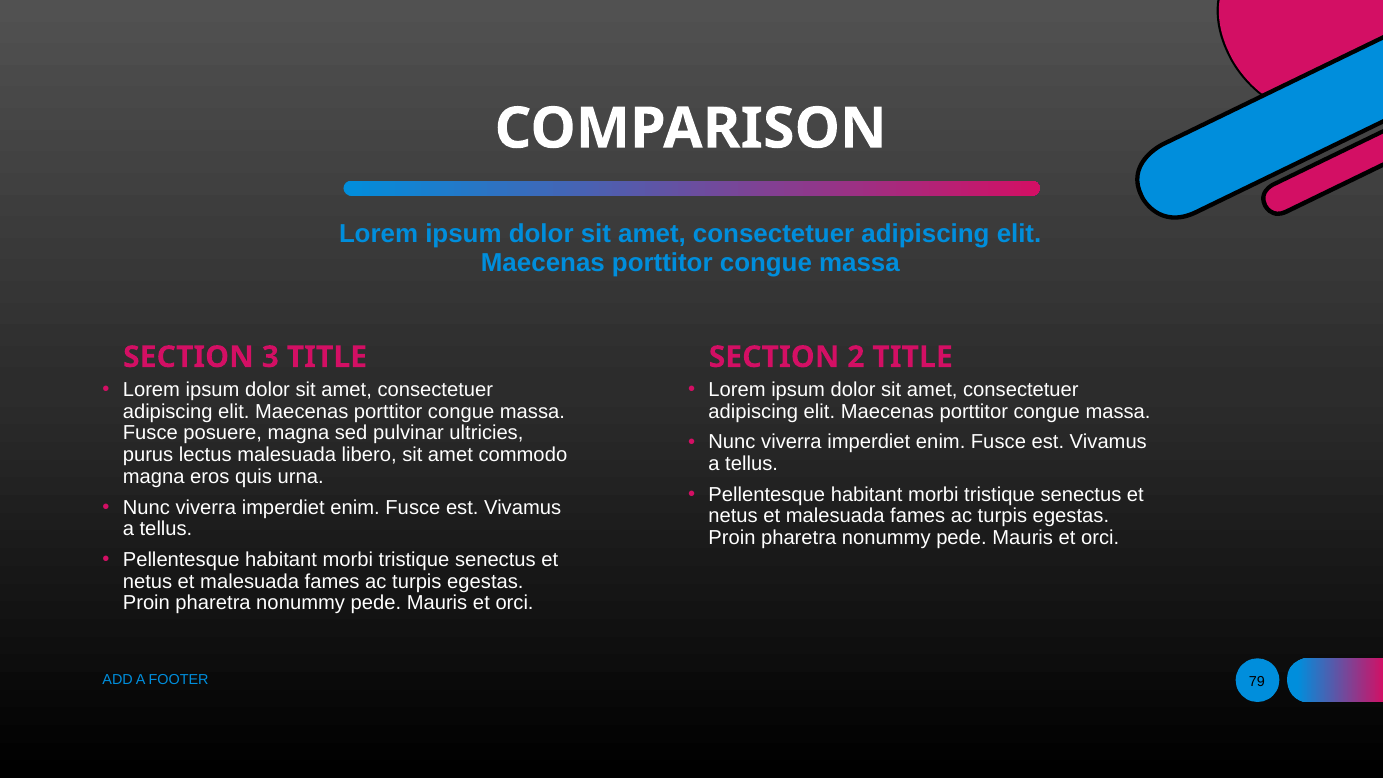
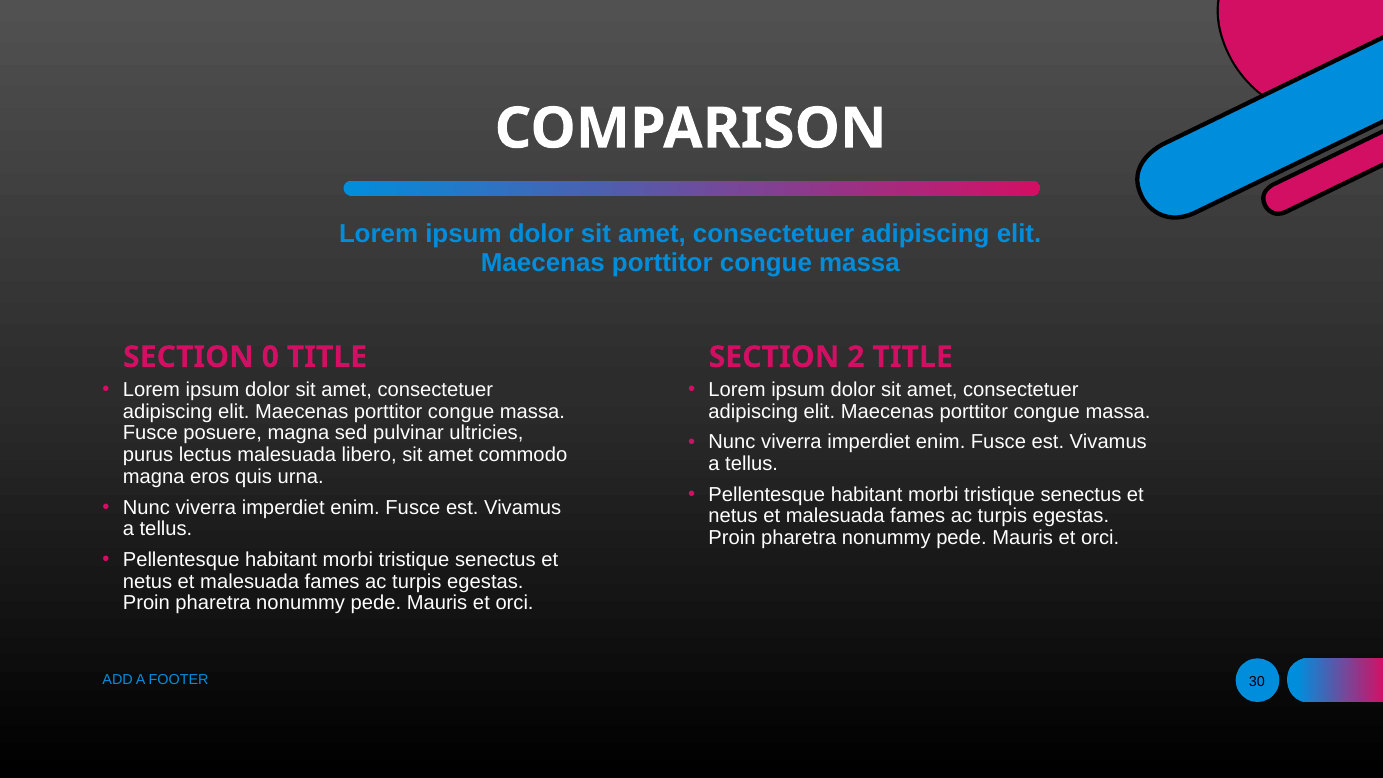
3: 3 -> 0 (270, 357)
79: 79 -> 30 (1257, 681)
